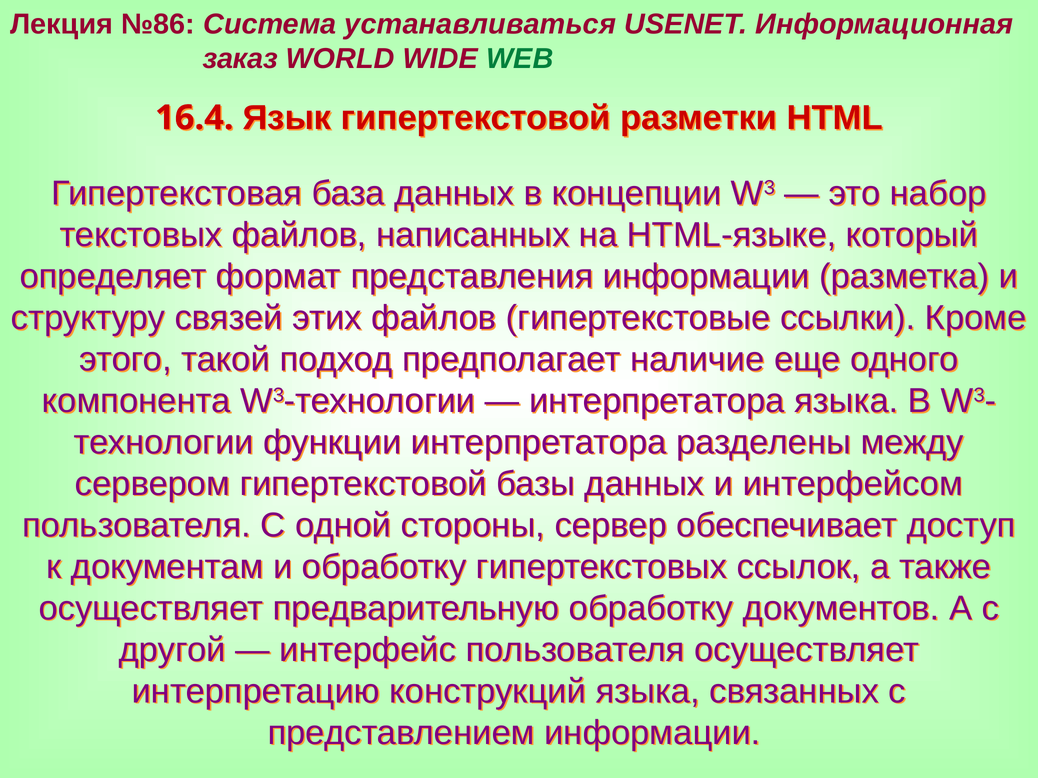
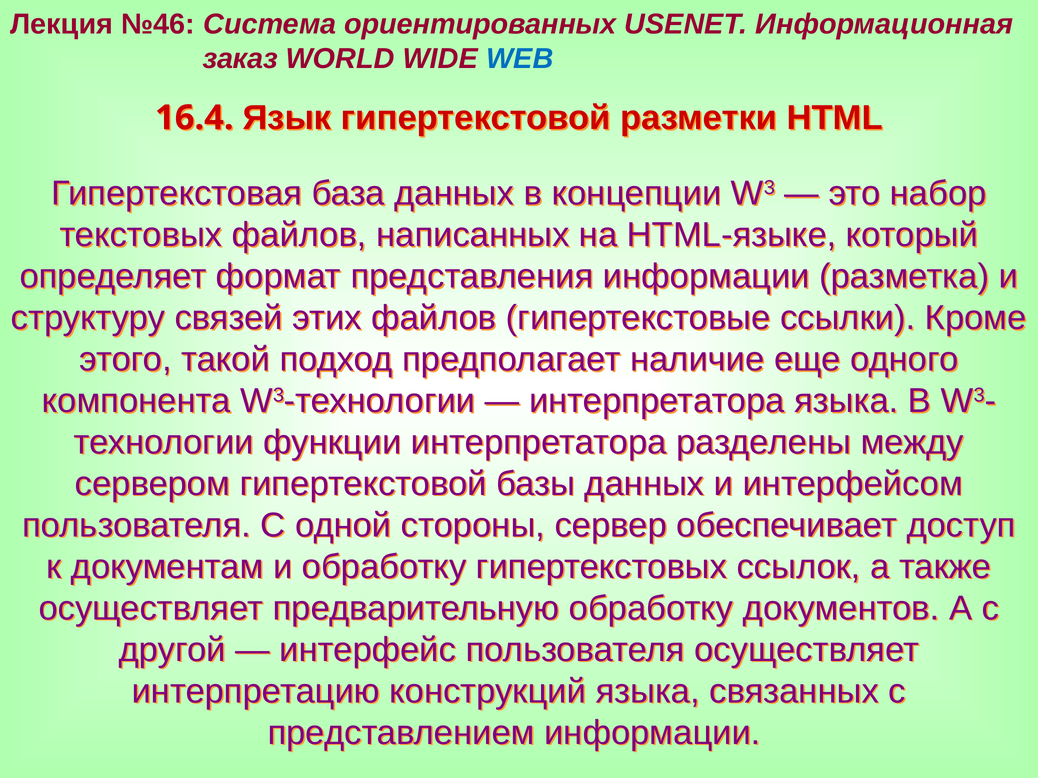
№86: №86 -> №46 (158, 24)
устанавливаться: устанавливаться -> ориентированных (480, 24)
WEB colour: green -> blue (520, 59)
